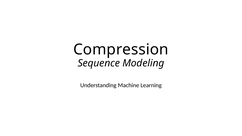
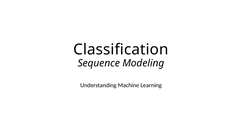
Compression: Compression -> Classification (121, 50)
